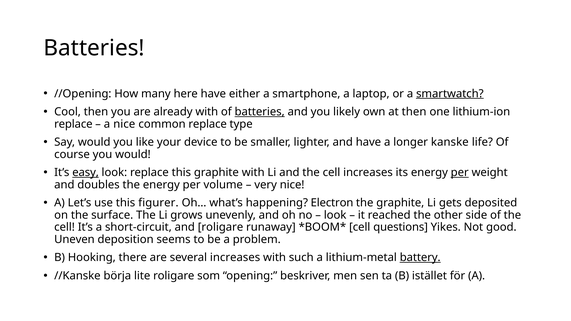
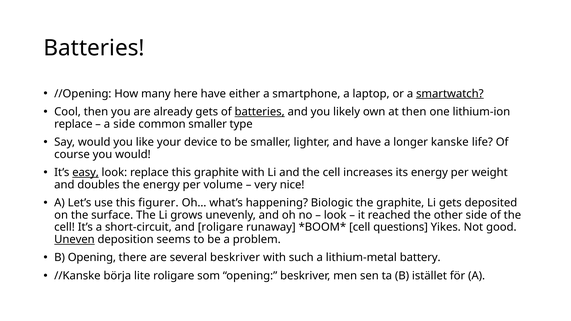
already with: with -> gets (207, 112)
a nice: nice -> side (124, 124)
common replace: replace -> smaller (208, 124)
per underline: present -> none (460, 173)
Electron: Electron -> Biologic (332, 203)
Uneven underline: none -> present (74, 240)
B Hooking: Hooking -> Opening (92, 258)
several increases: increases -> beskriver (235, 258)
battery underline: present -> none (420, 258)
